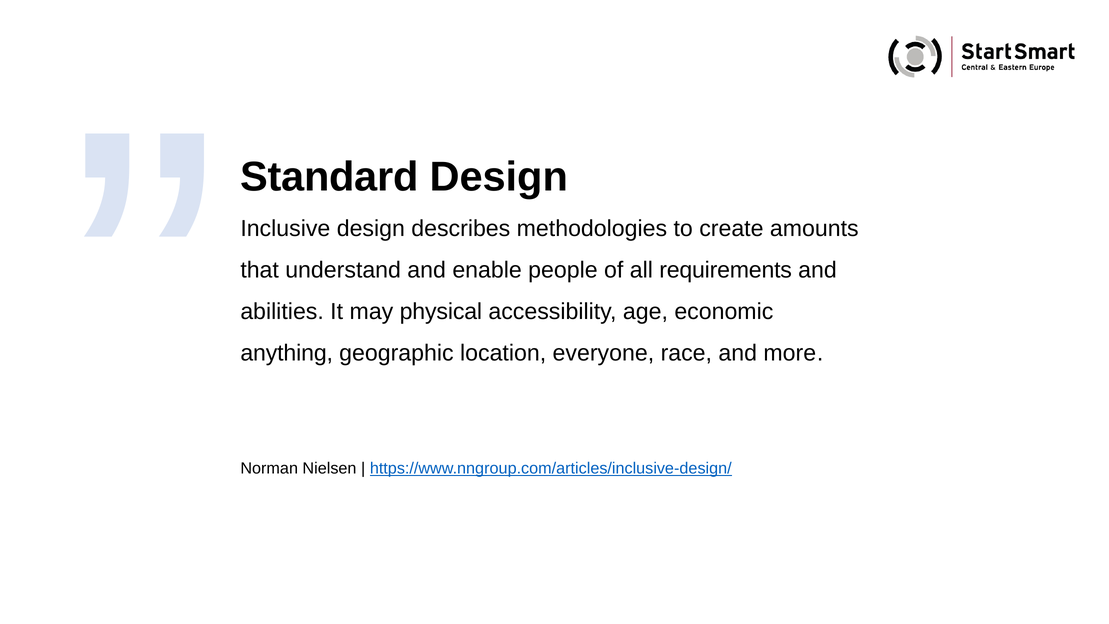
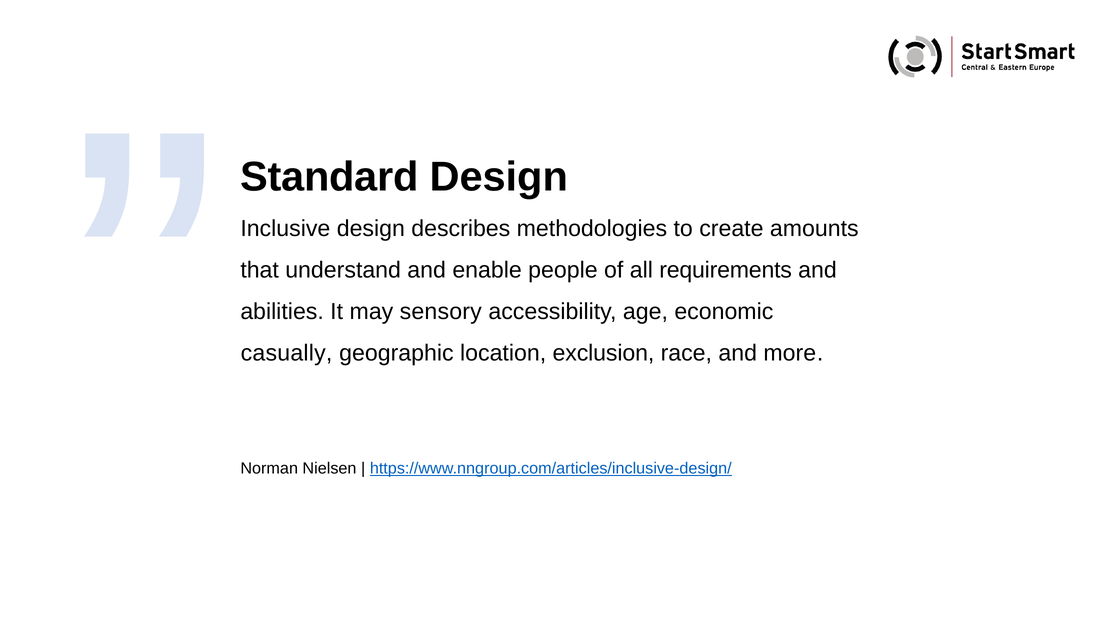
physical: physical -> sensory (441, 312)
anything: anything -> casually (287, 353)
everyone: everyone -> exclusion (603, 353)
